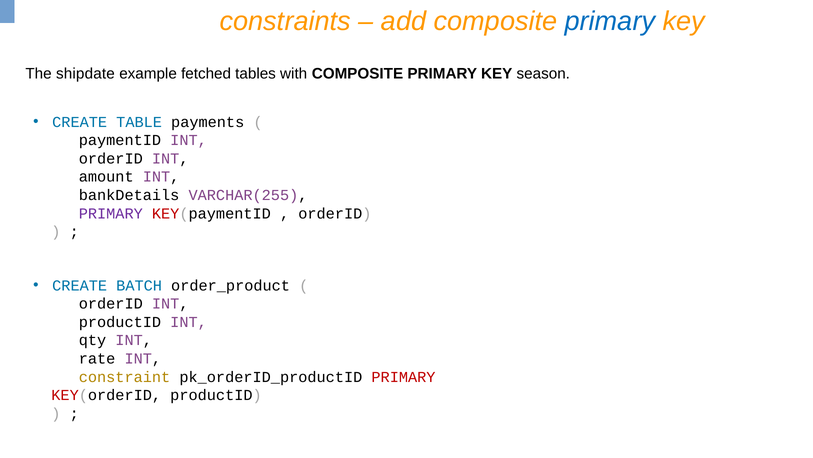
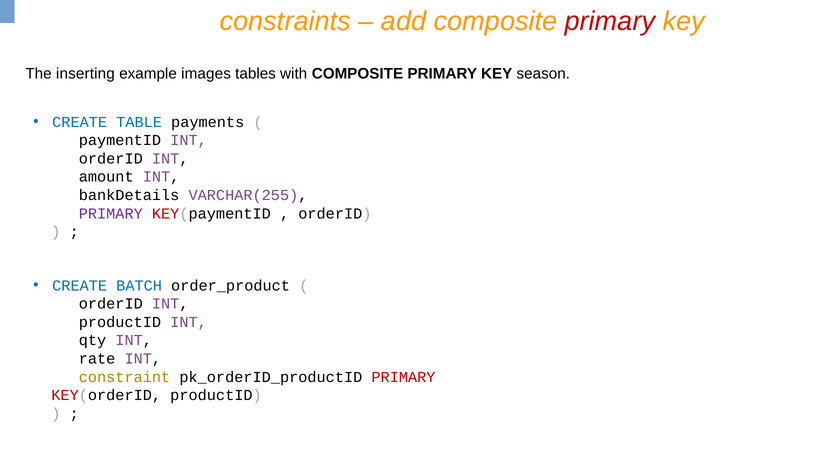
primary colour: blue -> red (610, 21)
shipdate: shipdate -> inserting (85, 74)
fetched: fetched -> images (206, 74)
